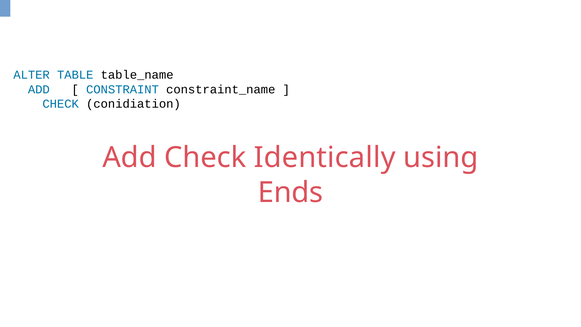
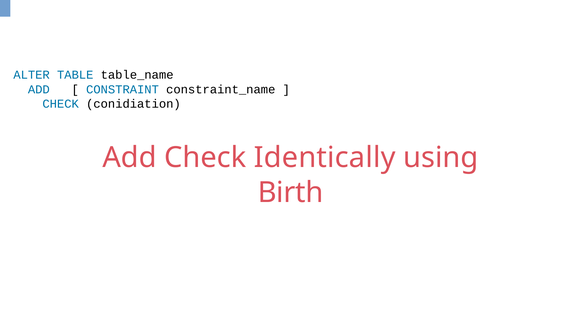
Ends: Ends -> Birth (291, 192)
